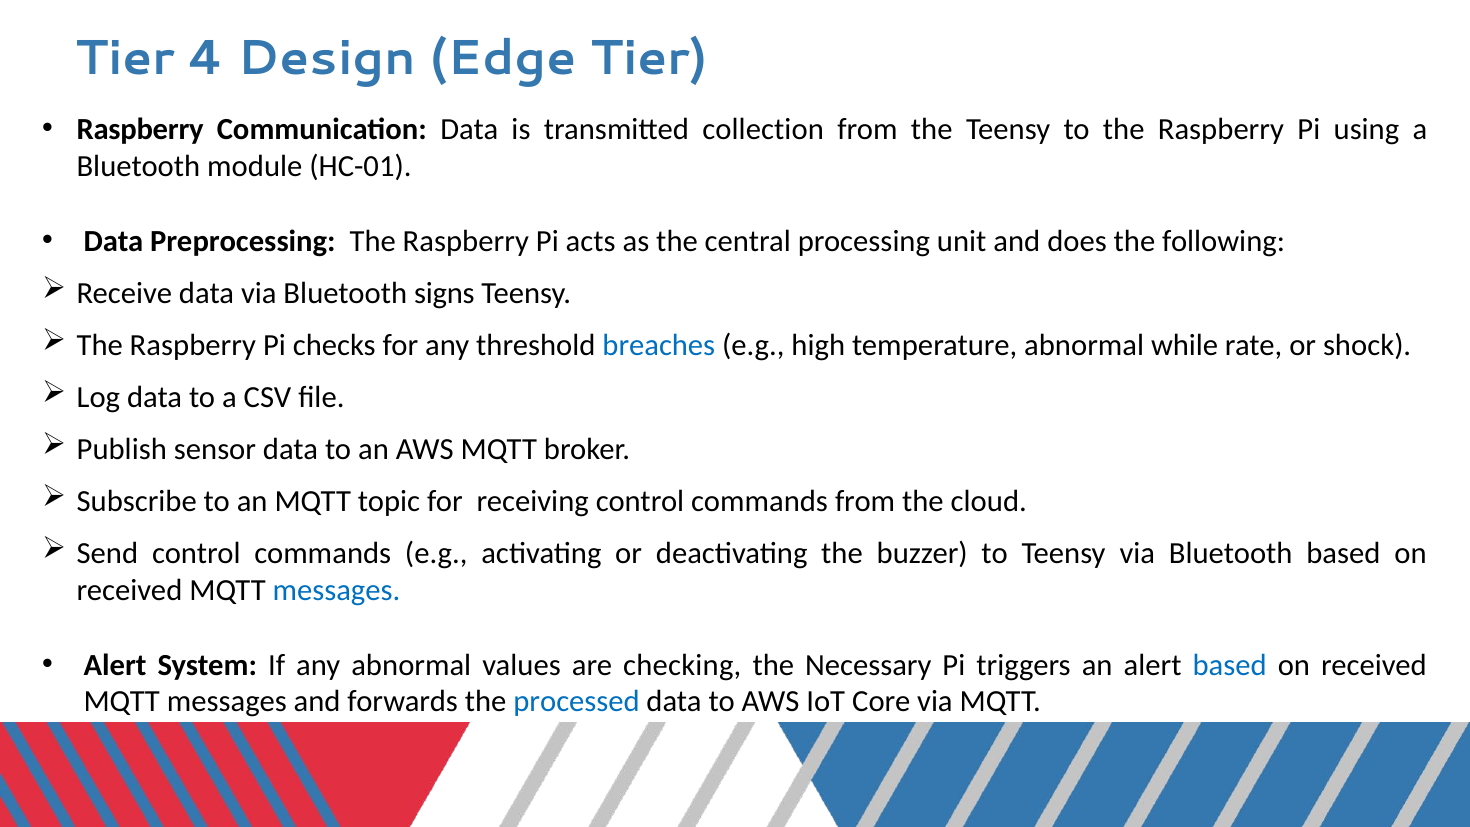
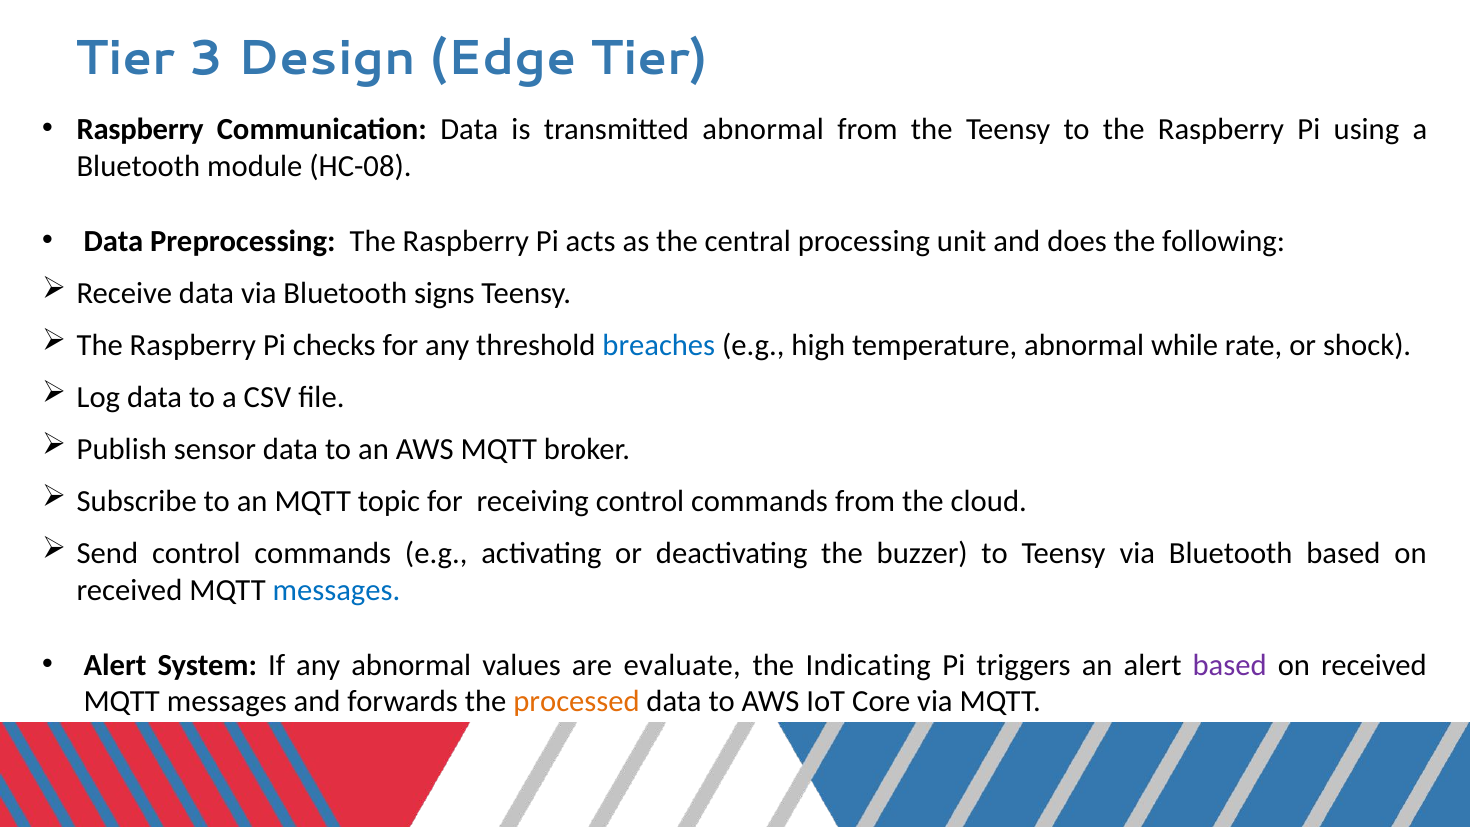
4: 4 -> 3 (206, 58)
transmitted collection: collection -> abnormal (763, 129)
HC-01: HC-01 -> HC-08 (360, 166)
checking: checking -> evaluate (682, 665)
Necessary: Necessary -> Indicating (868, 665)
based colour: blue -> purple (1230, 665)
processed colour: blue -> orange (577, 702)
